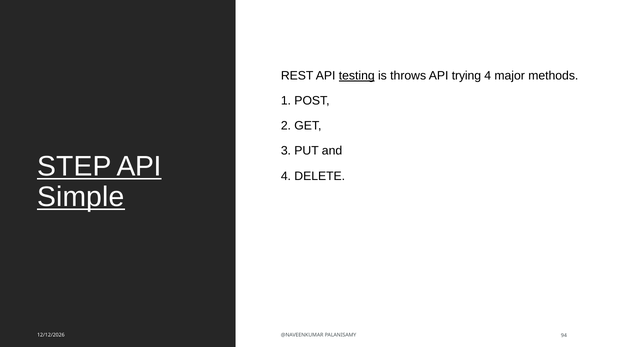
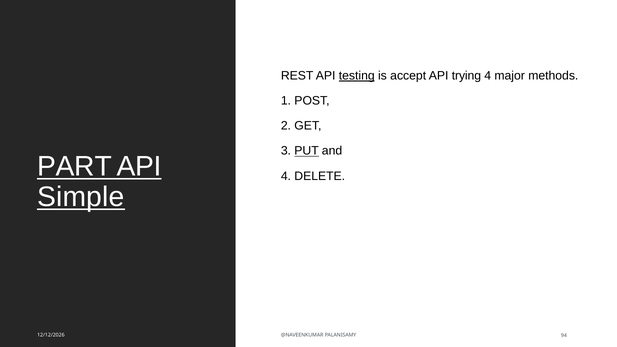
throws: throws -> accept (408, 76)
PUT underline: none -> present (307, 151)
STEP: STEP -> PART (74, 167)
